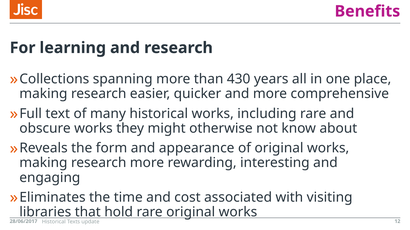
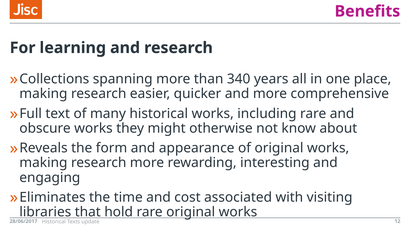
430: 430 -> 340 (239, 79)
